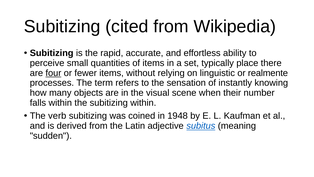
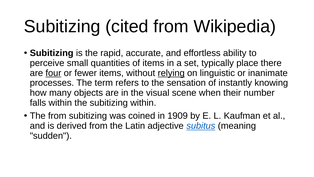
relying underline: none -> present (171, 73)
realmente: realmente -> inanimate (268, 73)
The verb: verb -> from (57, 116)
1948: 1948 -> 1909 (178, 116)
